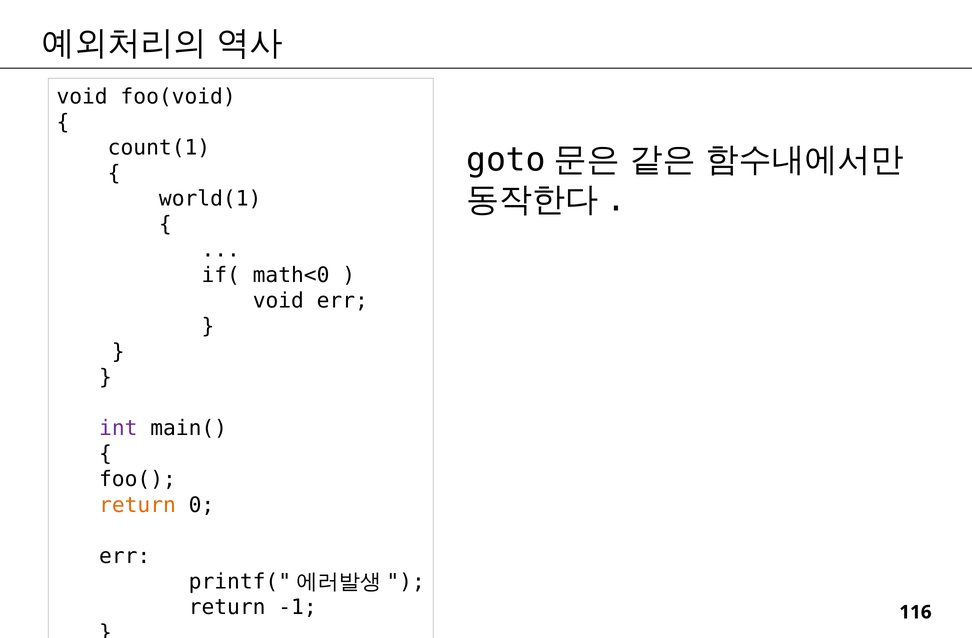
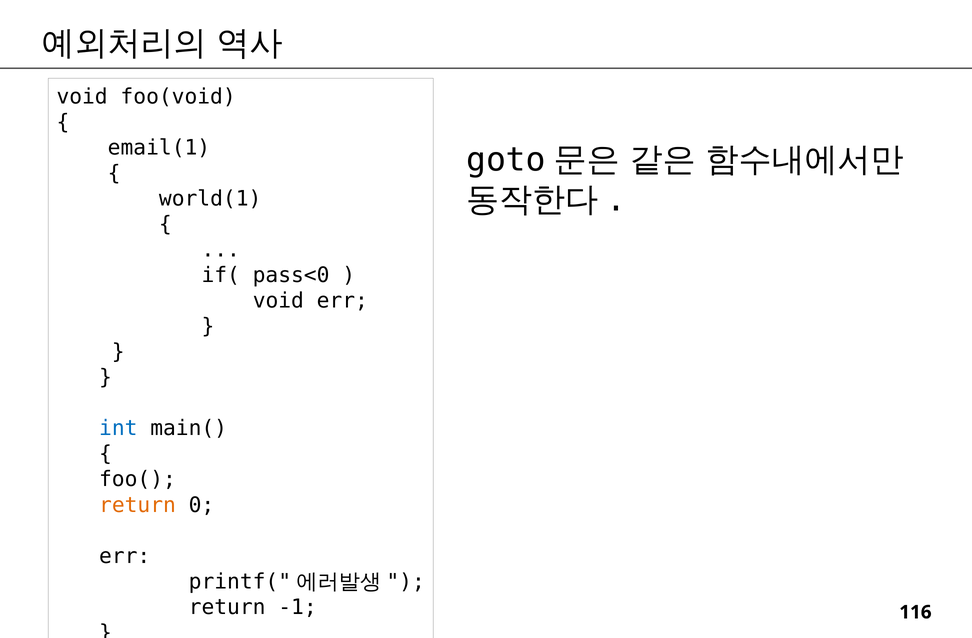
count(1: count(1 -> email(1 (159, 148)
math<0: math<0 -> pass<0 (291, 275)
int colour: purple -> blue (118, 429)
